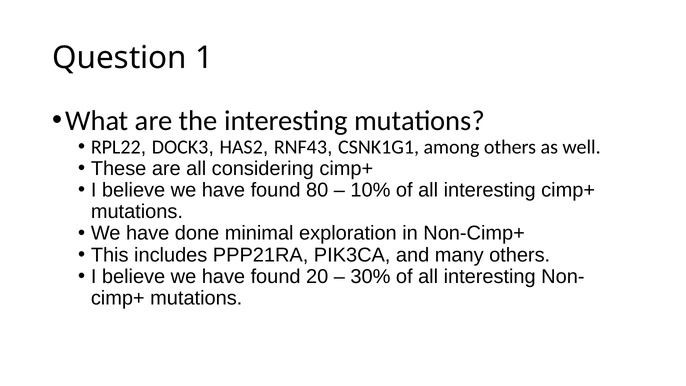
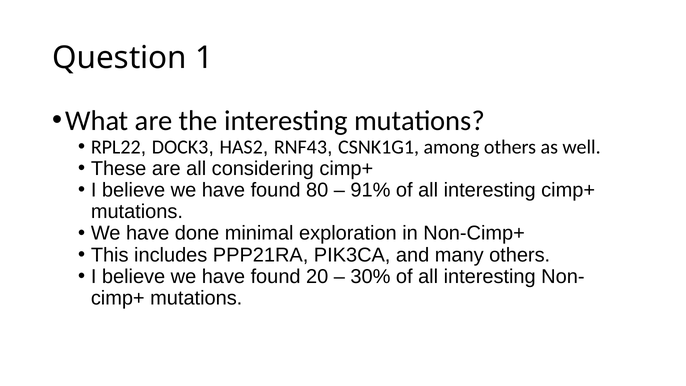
10%: 10% -> 91% (370, 190)
